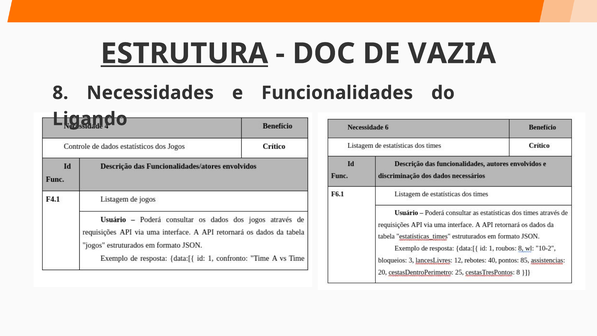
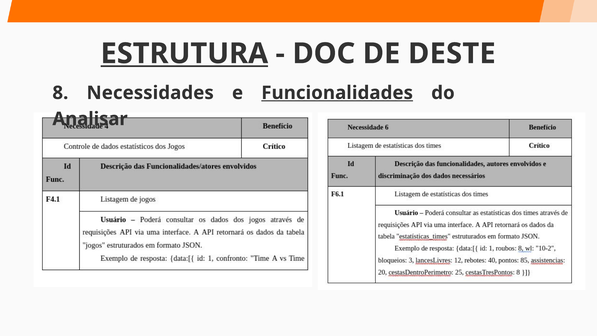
VAZIA: VAZIA -> DESTE (452, 54)
Funcionalidades underline: none -> present (337, 93)
Ligando: Ligando -> Analisar (90, 119)
